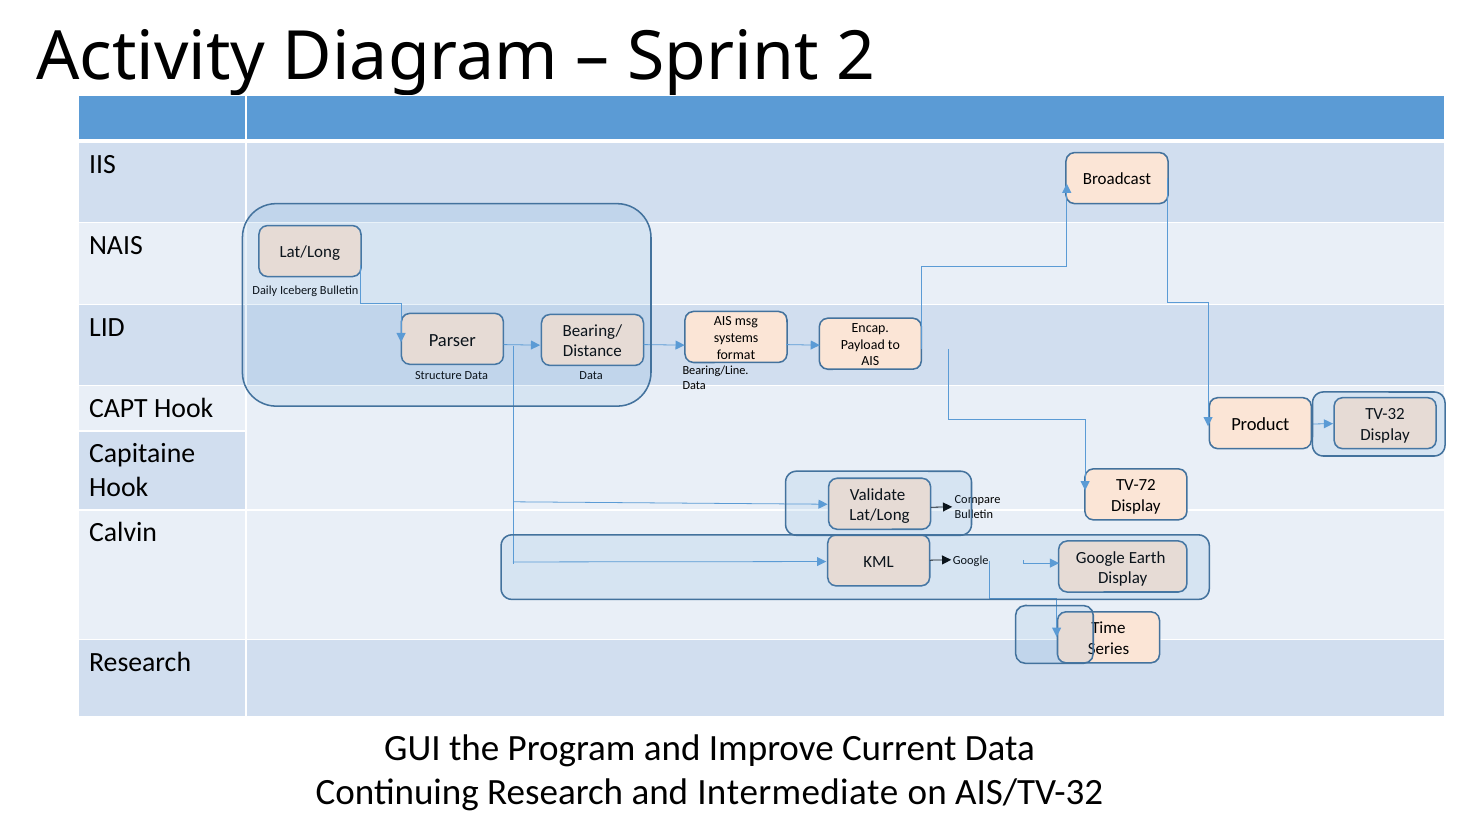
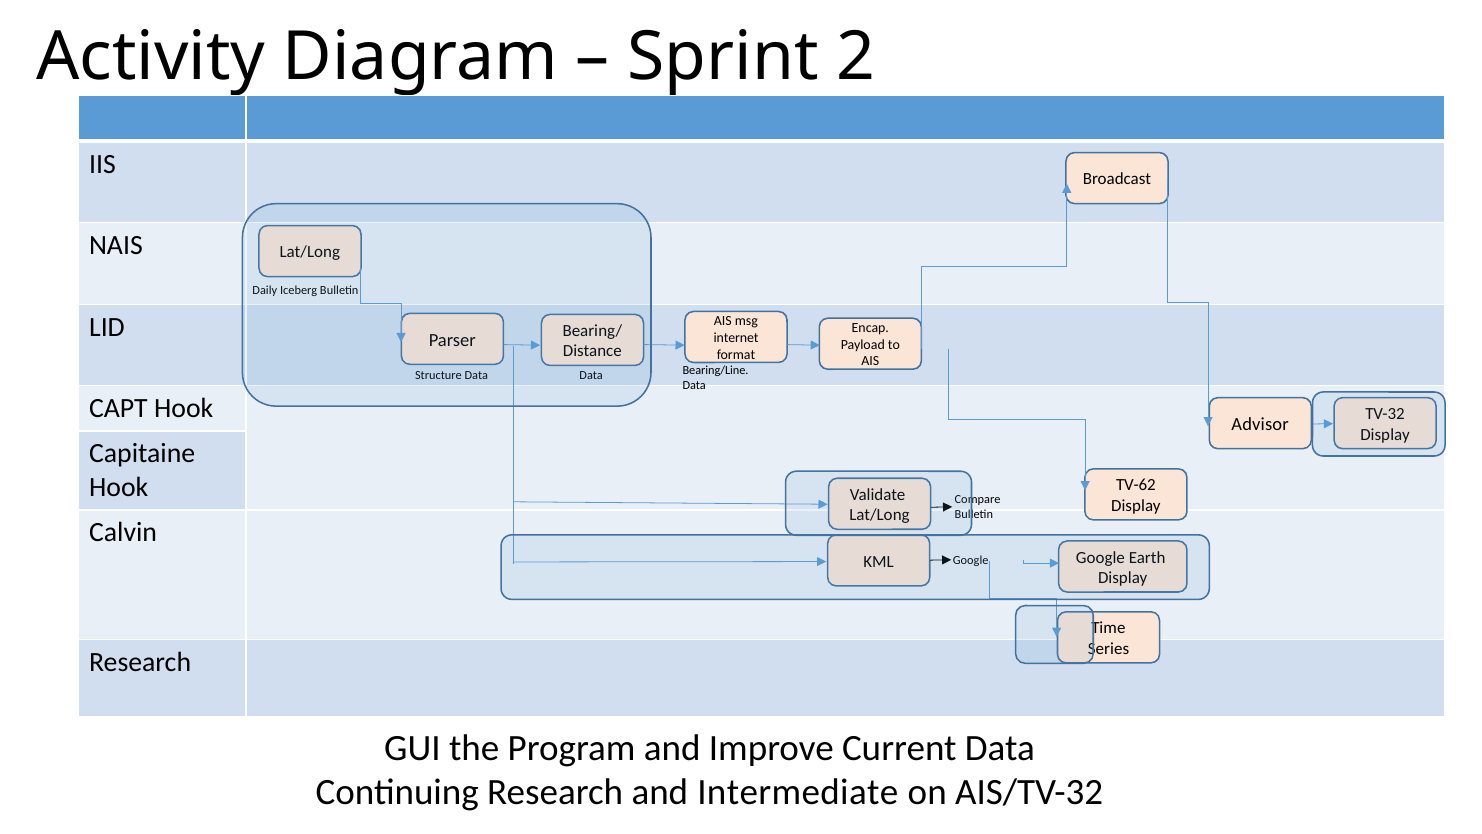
systems: systems -> internet (736, 338)
Product: Product -> Advisor (1260, 424)
TV-72: TV-72 -> TV-62 (1136, 485)
